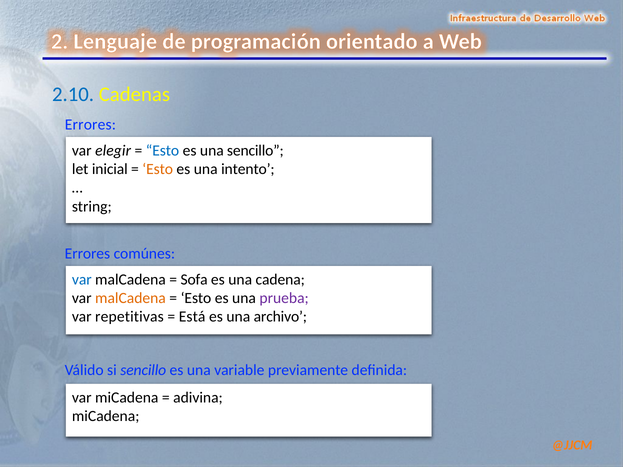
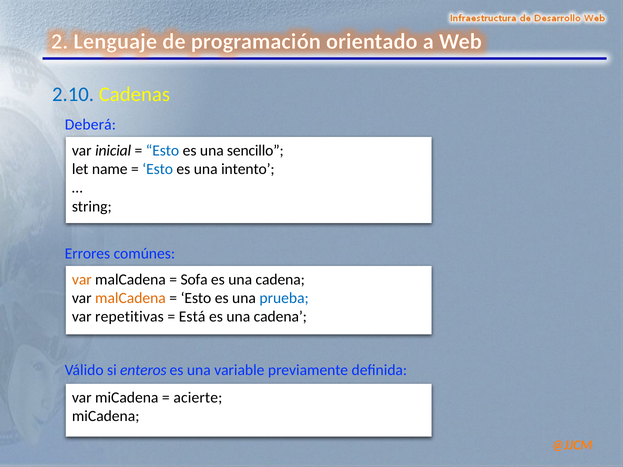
Errores: Errores -> Deberá (90, 125)
elegir: elegir -> inicial (113, 151)
inicial: inicial -> name (110, 169)
Esto colour: orange -> blue (158, 169)
var colour: blue -> orange (82, 280)
prueba colour: purple -> blue (284, 298)
archivo: archivo -> cadena (280, 317)
si sencillo: sencillo -> enteros (143, 370)
adivina: adivina -> acierte (198, 398)
